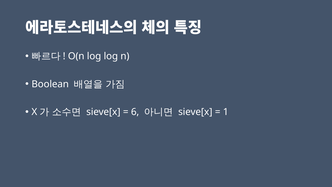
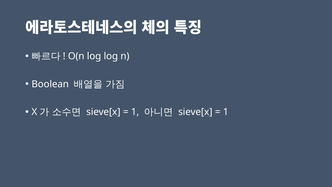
6: 6 -> 1 (135, 112)
